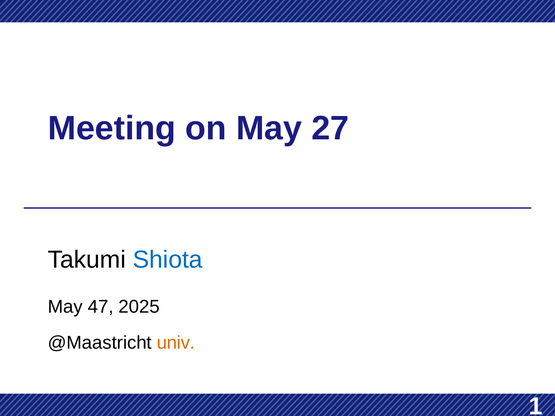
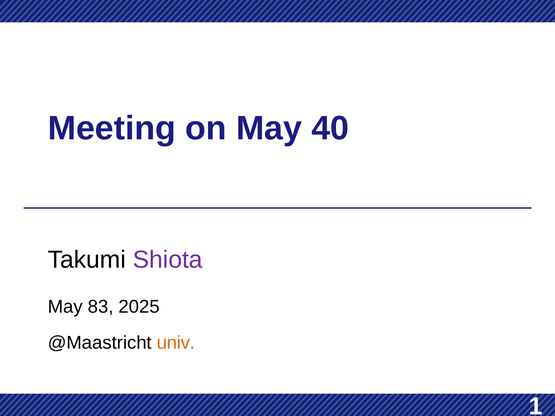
27: 27 -> 40 (330, 128)
Shiota colour: blue -> purple (168, 260)
47: 47 -> 83 (101, 307)
